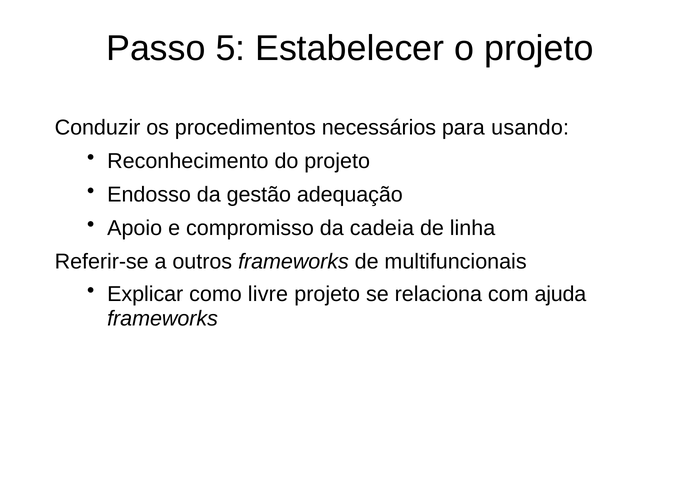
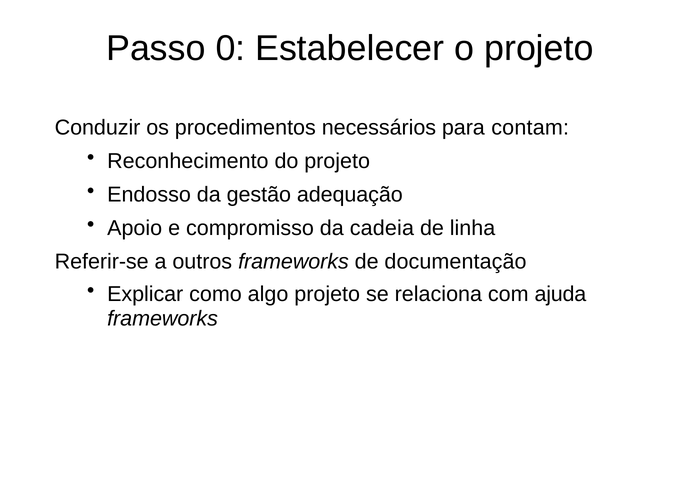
5: 5 -> 0 (230, 49)
usando: usando -> contam (530, 127)
multifuncionais: multifuncionais -> documentação (456, 262)
livre: livre -> algo (268, 294)
